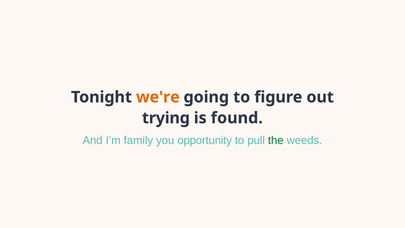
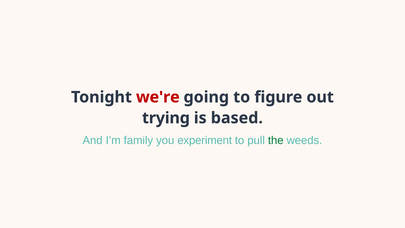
we're colour: orange -> red (158, 97)
found: found -> based (237, 118)
opportunity: opportunity -> experiment (205, 140)
